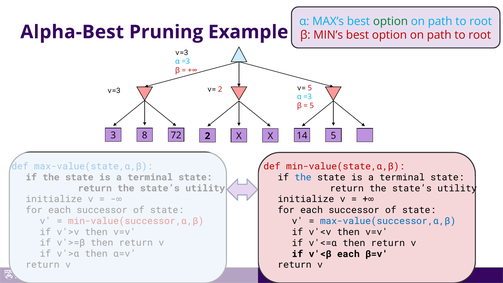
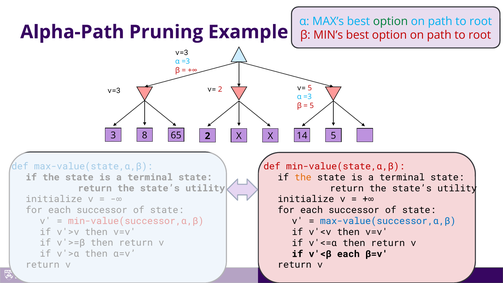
Alpha-Best: Alpha-Best -> Alpha-Path (72, 32)
72: 72 -> 65 (176, 135)
the colour: blue -> orange (303, 177)
